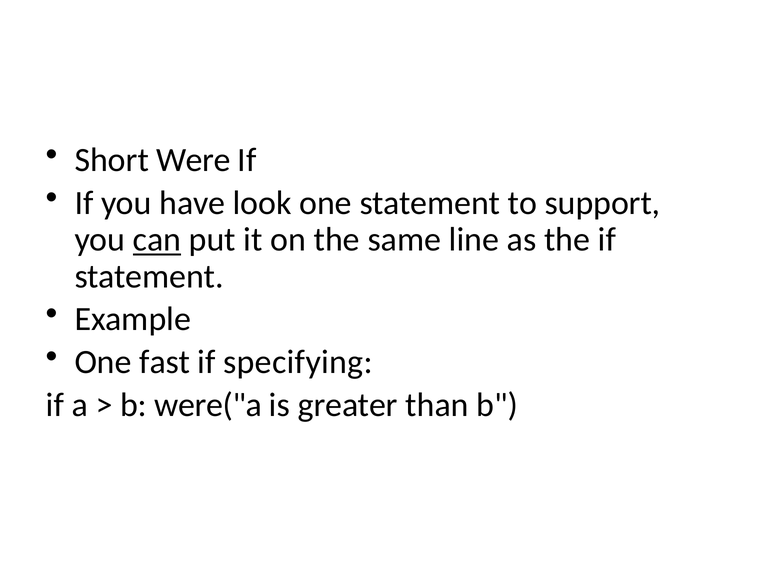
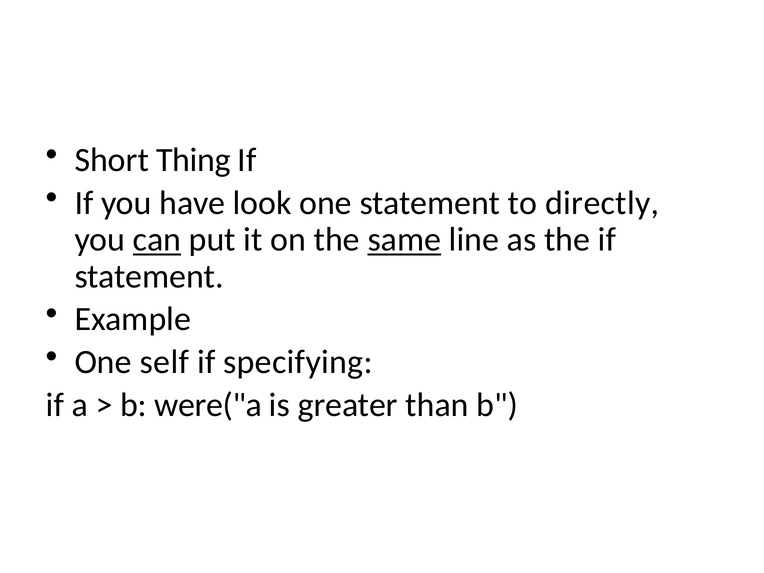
Were: Were -> Thing (193, 160)
support: support -> directly (602, 203)
same underline: none -> present (404, 240)
fast: fast -> self (164, 362)
